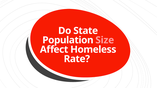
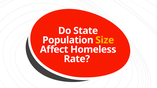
Size colour: pink -> yellow (105, 40)
